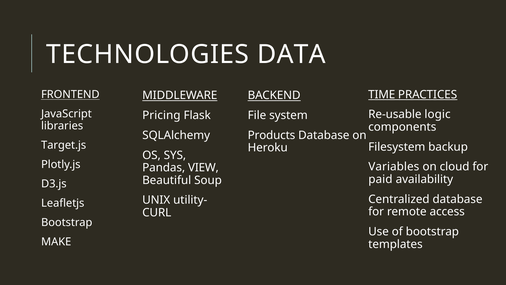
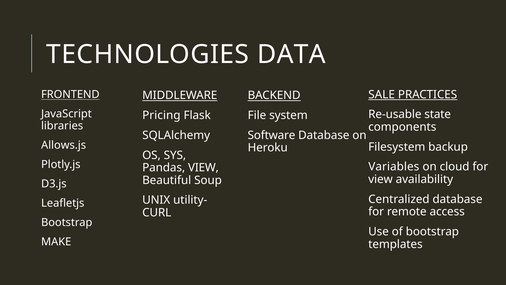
TIME: TIME -> SALE (382, 94)
logic: logic -> state (438, 114)
Products: Products -> Software (271, 135)
Target.js: Target.js -> Allows.js (64, 145)
paid: paid -> view (381, 179)
